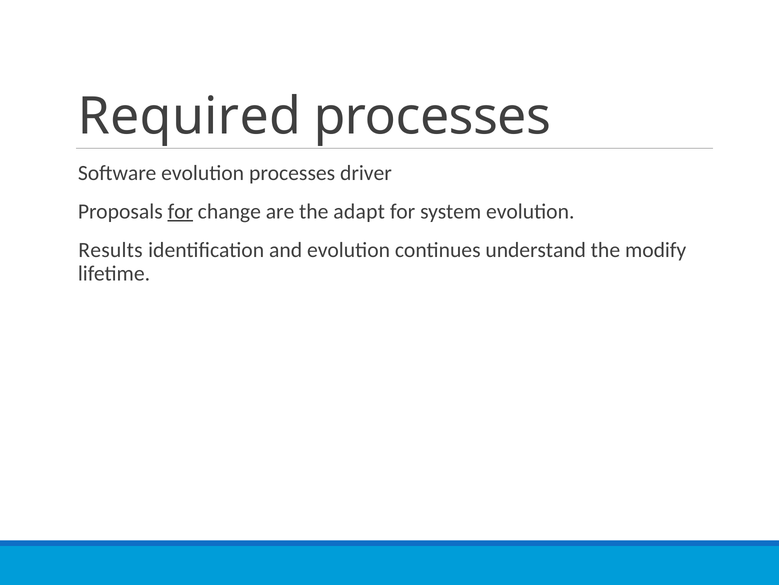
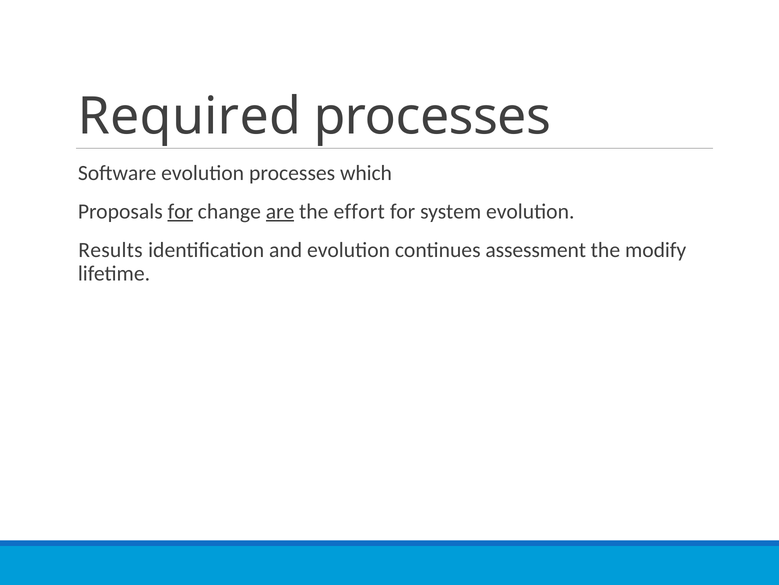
driver: driver -> which (366, 173)
are underline: none -> present (280, 211)
adapt: adapt -> effort (359, 211)
understand: understand -> assessment (536, 250)
